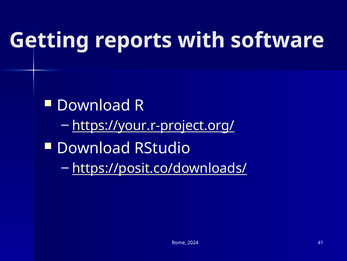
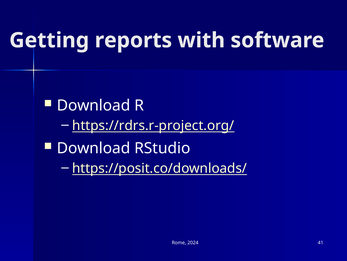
https://your.r-project.org/: https://your.r-project.org/ -> https://rdrs.r-project.org/ (153, 125)
